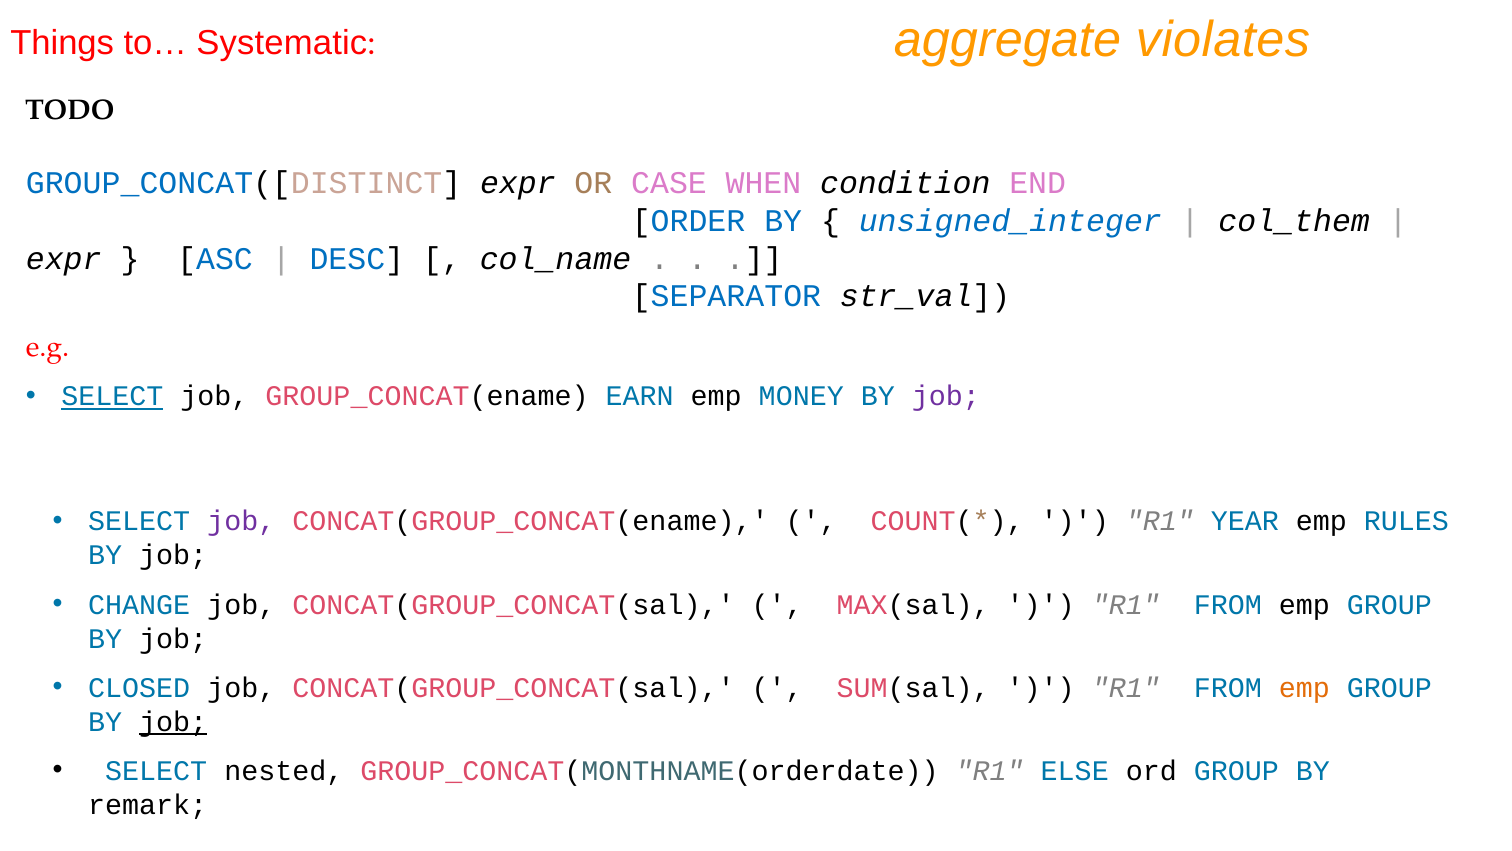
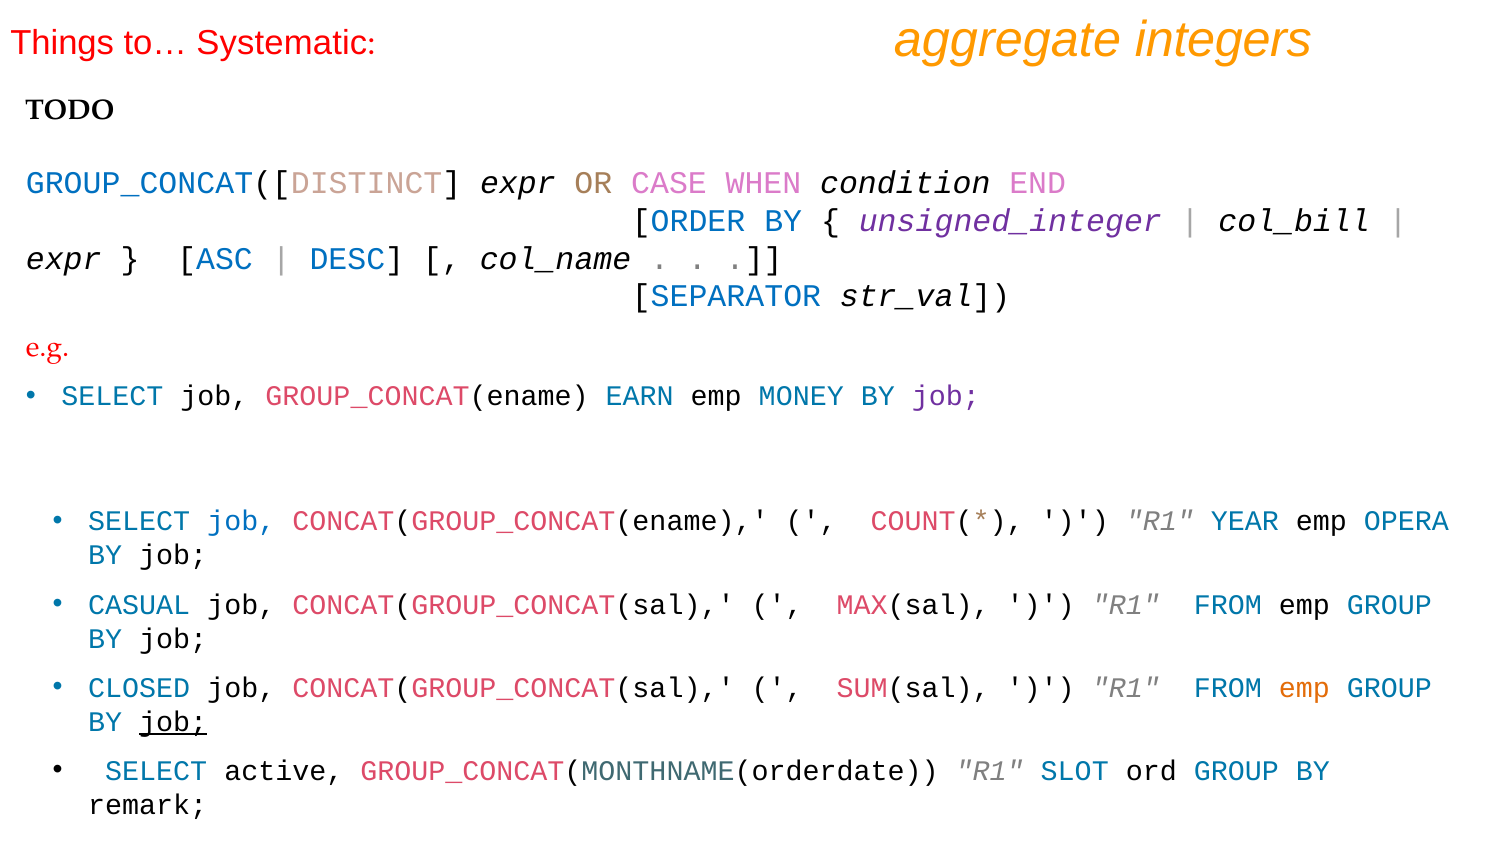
violates: violates -> integers (1223, 39)
unsigned_integer colour: blue -> purple (1010, 221)
col_them: col_them -> col_bill (1294, 221)
SELECT underline: present -> none (112, 396)
job colour: purple -> blue (241, 521)
RULES: RULES -> OPERA (1406, 521)
CHANGE: CHANGE -> CASUAL (139, 604)
nested: nested -> active (284, 771)
ELSE: ELSE -> SLOT (1075, 771)
